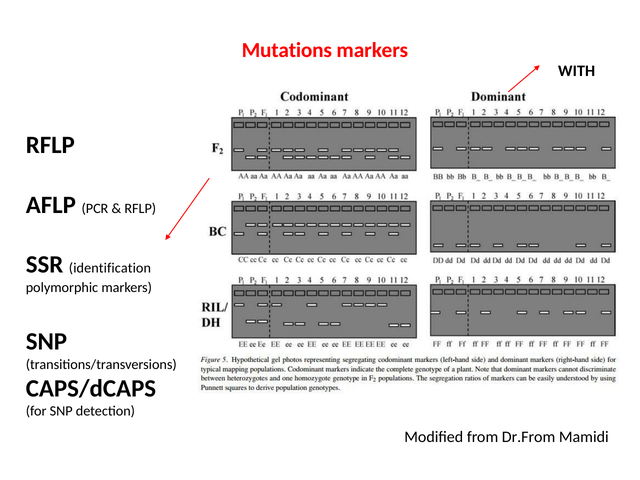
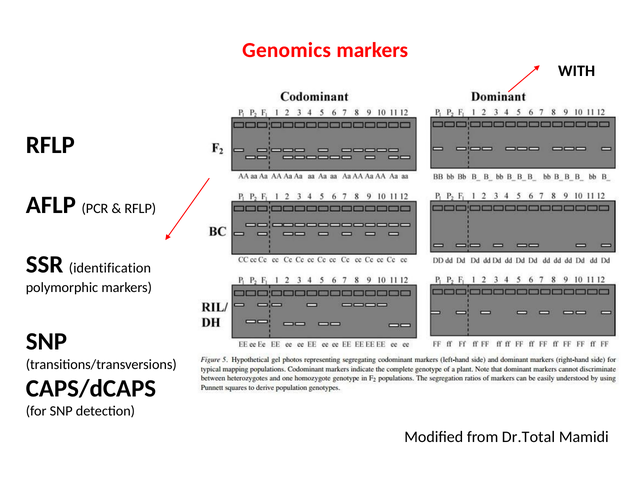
Mutations: Mutations -> Genomics (287, 50)
Dr.From: Dr.From -> Dr.Total (528, 437)
